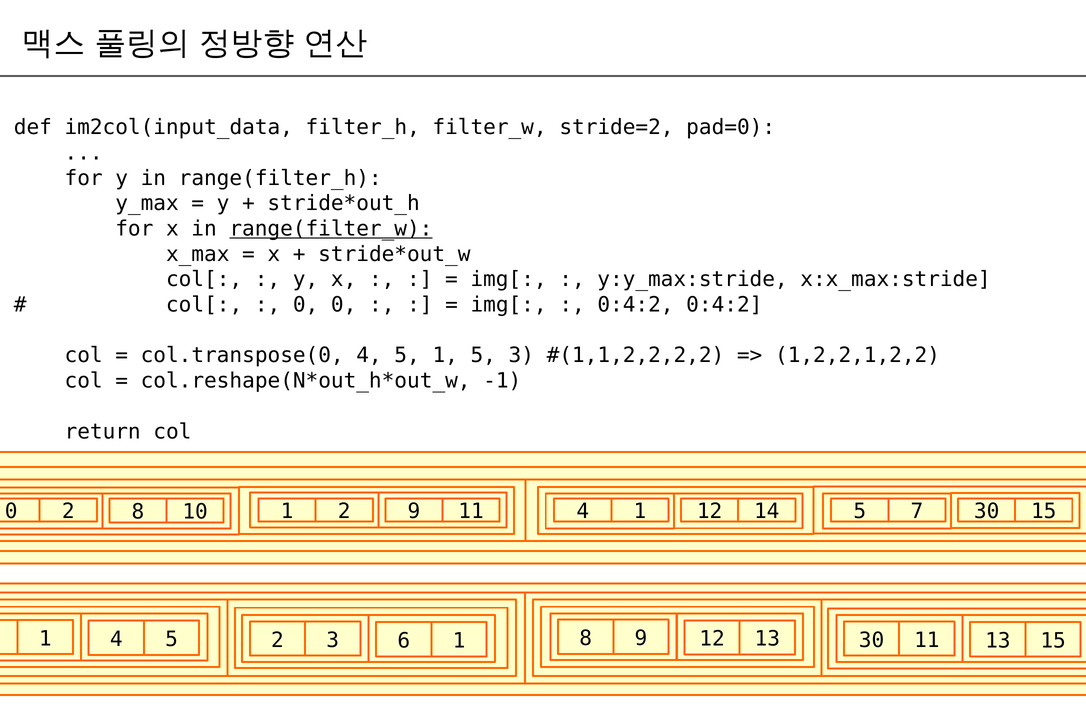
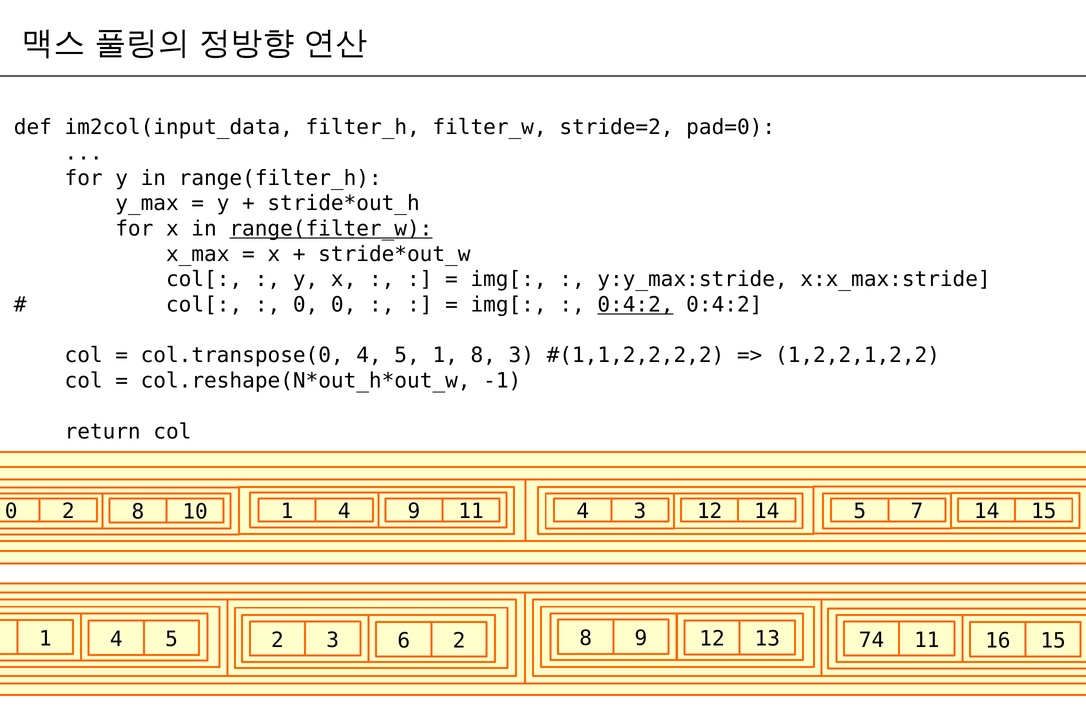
0:4:2 underline: none -> present (636, 305)
1 5: 5 -> 8 (483, 356)
10 1 2: 2 -> 4 (344, 512)
4 1: 1 -> 3 (640, 512)
7 30: 30 -> 14 (987, 512)
6 1: 1 -> 2 (459, 641)
13 30: 30 -> 74 (872, 640)
11 13: 13 -> 16 (998, 641)
